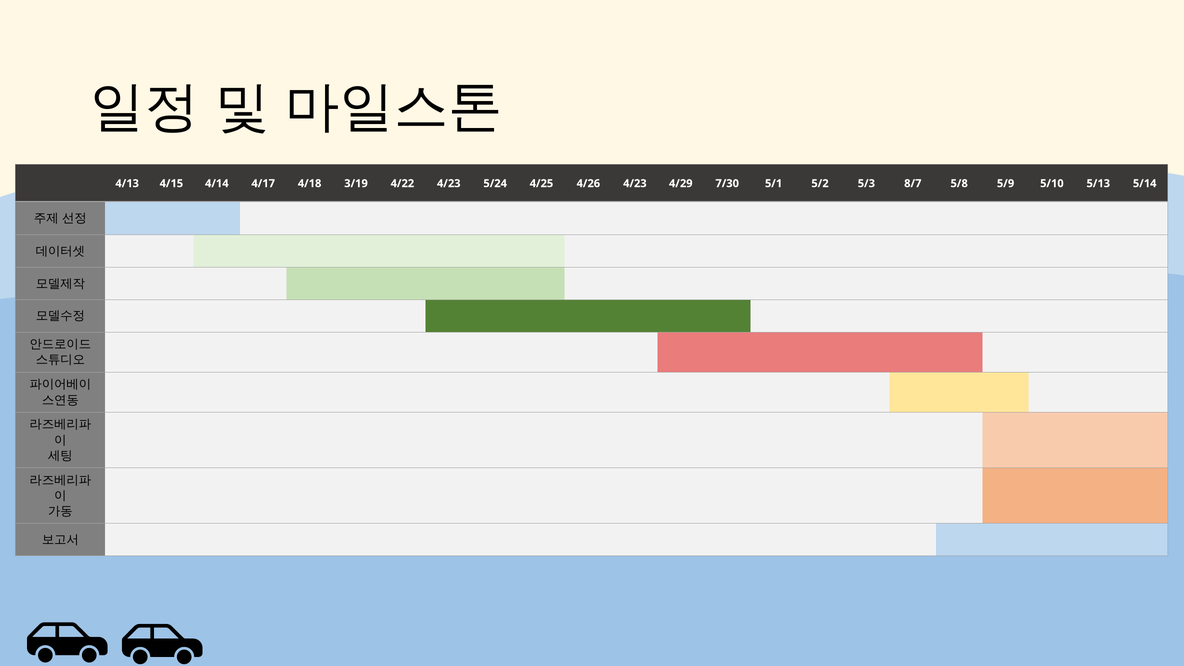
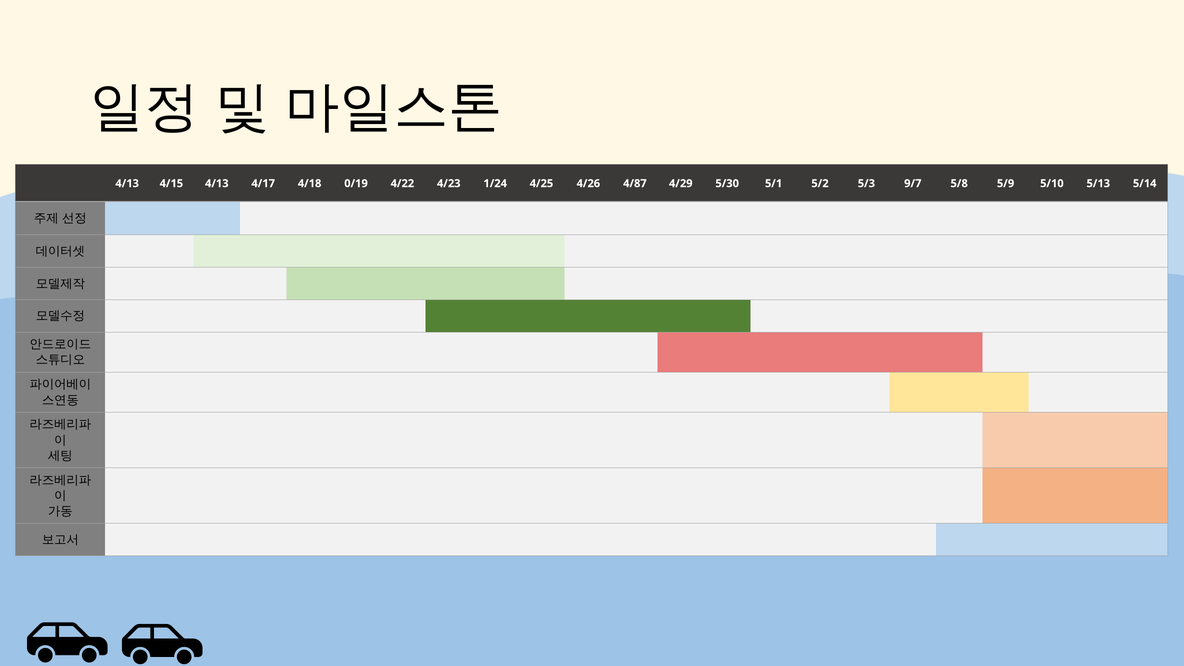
4/15 4/14: 4/14 -> 4/13 (217, 183)
3/19: 3/19 -> 0/19 (356, 183)
5/24: 5/24 -> 1/24 (495, 183)
4/26 4/23: 4/23 -> 4/87 (635, 183)
7/30: 7/30 -> 5/30 (727, 183)
8/7: 8/7 -> 9/7 (913, 183)
